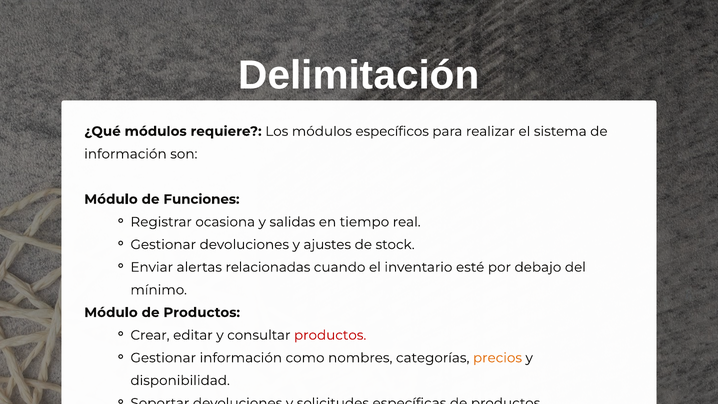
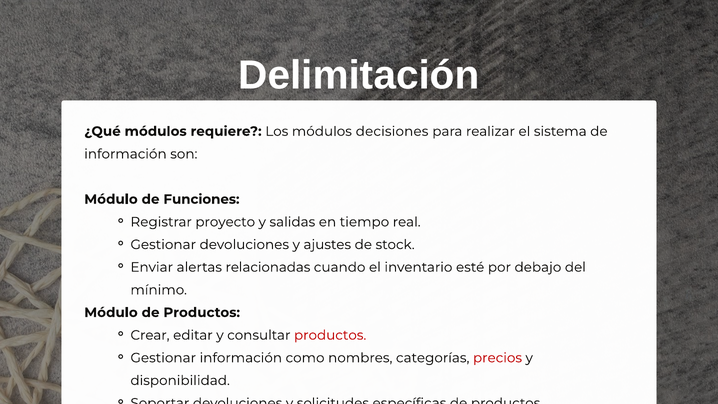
específicos: específicos -> decisiones (392, 131)
ocasiona: ocasiona -> proyecto (225, 222)
precios colour: orange -> red (497, 358)
